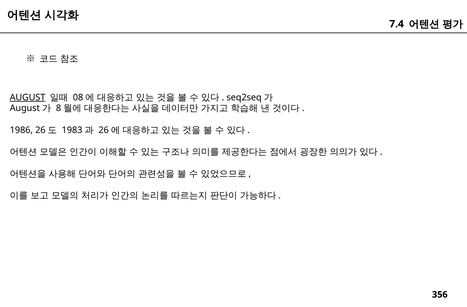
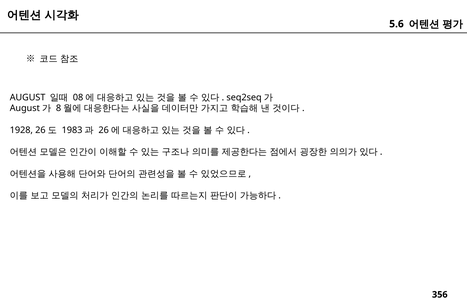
7.4: 7.4 -> 5.6 (396, 24)
AUGUST underline: present -> none (28, 97)
1986: 1986 -> 1928 (21, 130)
